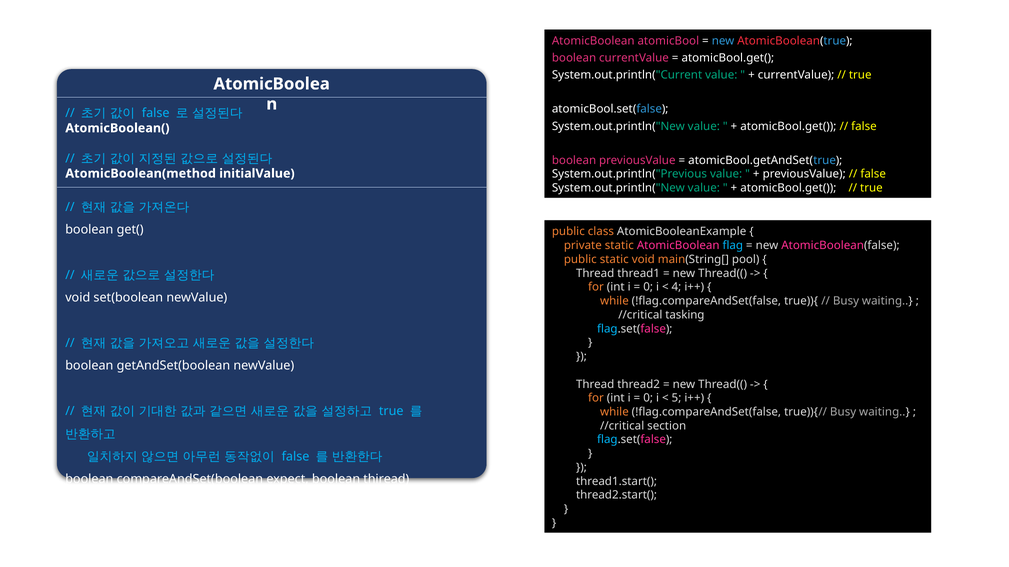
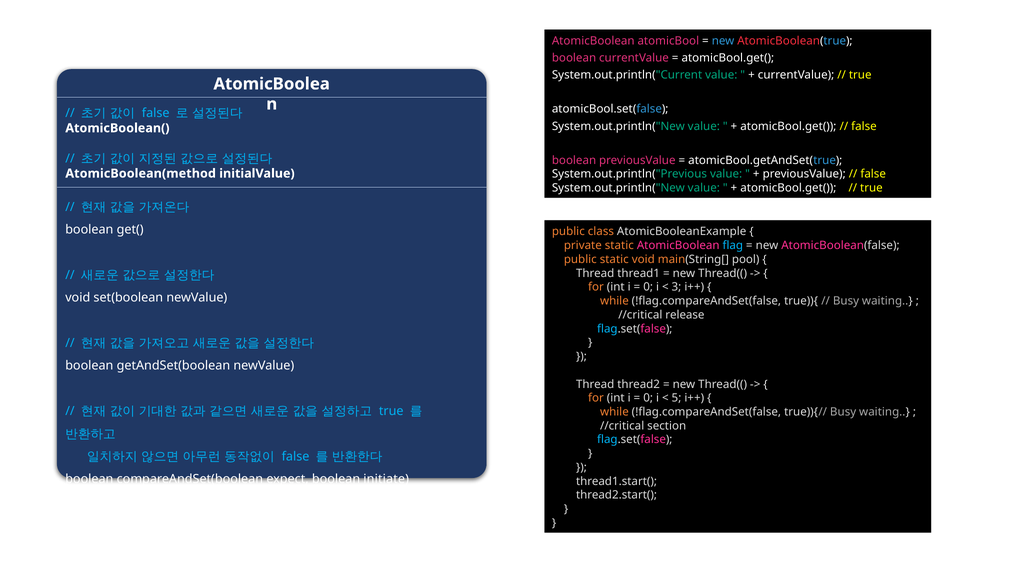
4: 4 -> 3 (676, 287)
tasking: tasking -> release (685, 315)
thiread: thiread -> initiate (386, 480)
